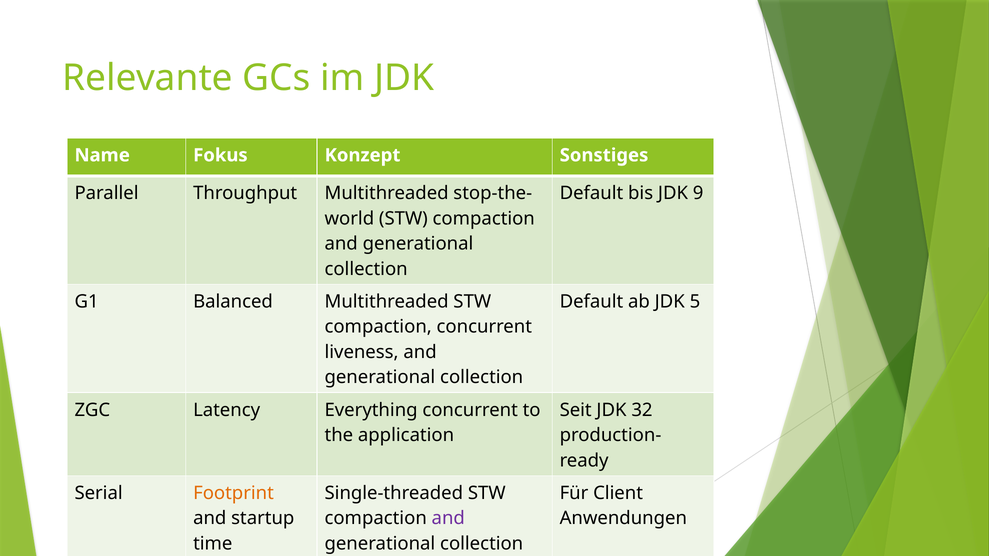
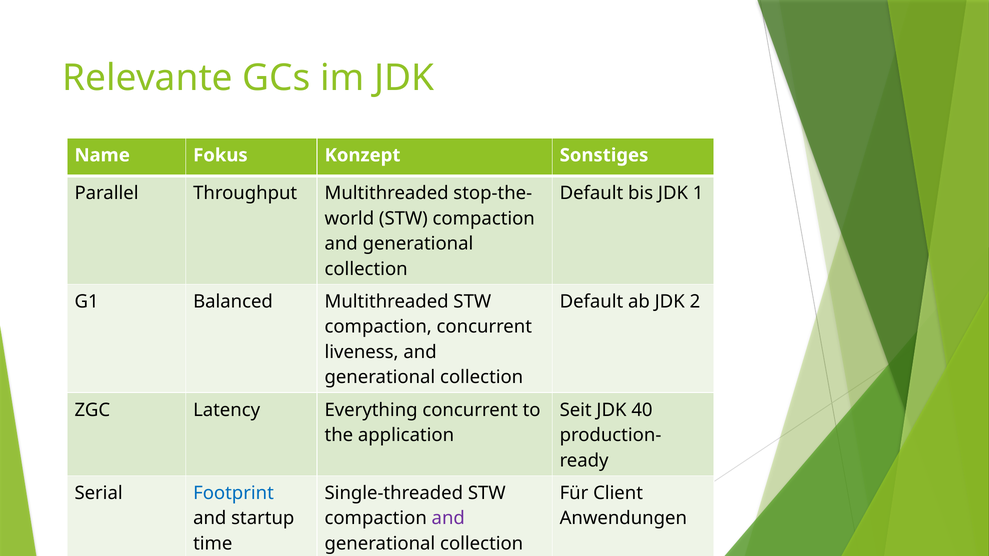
9: 9 -> 1 (698, 193)
5: 5 -> 2 (695, 302)
32: 32 -> 40 (642, 410)
Footprint colour: orange -> blue (233, 493)
